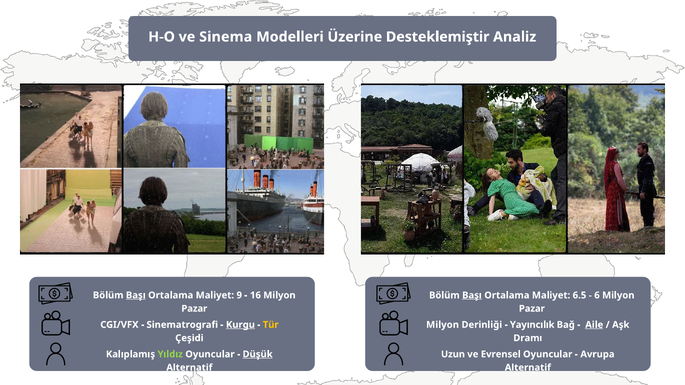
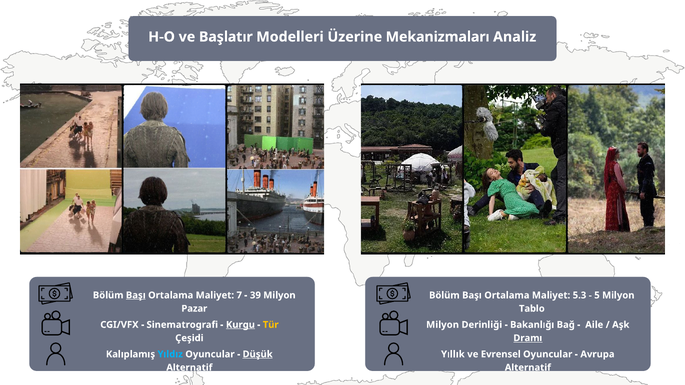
Sinema: Sinema -> Başlatır (226, 37)
Desteklemiştir: Desteklemiştir -> Mekanizmaları (438, 37)
9: 9 -> 7 (239, 295)
16: 16 -> 39 (255, 295)
Başı underline: present -> none (472, 296)
6.5: 6.5 -> 5.3 (579, 296)
6: 6 -> 5 (597, 296)
Pazar: Pazar -> Tablo (532, 309)
Yayıncılık: Yayıncılık -> Bakanlığı (532, 325)
Aile underline: present -> none (594, 325)
Dramı underline: none -> present (528, 338)
Yıldız colour: light green -> light blue (170, 354)
Uzun: Uzun -> Yıllık (453, 354)
